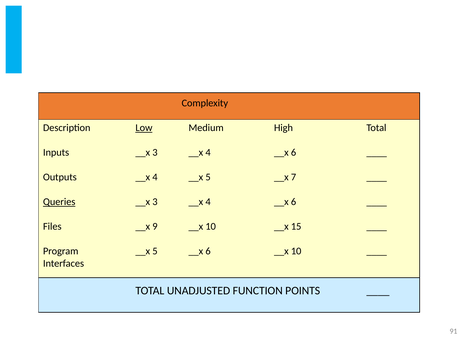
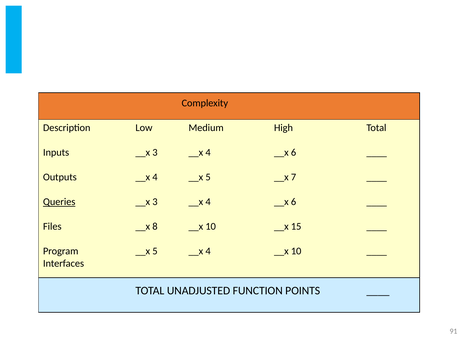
Low underline: present -> none (144, 128)
9: 9 -> 8 (155, 226)
5 __x 6: 6 -> 4 (208, 251)
